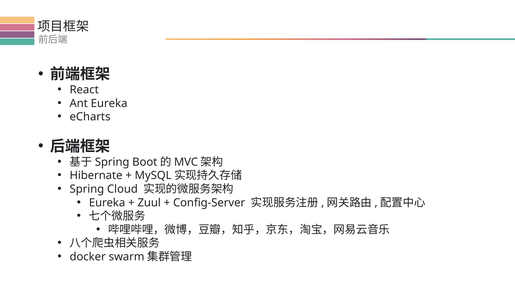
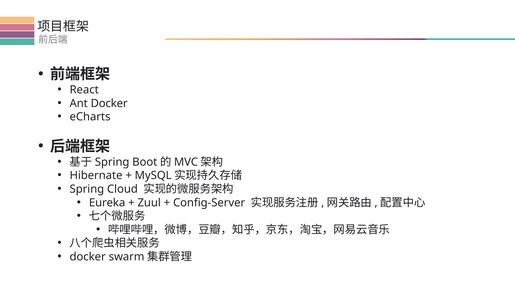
Ant Eureka: Eureka -> Docker (109, 103)
